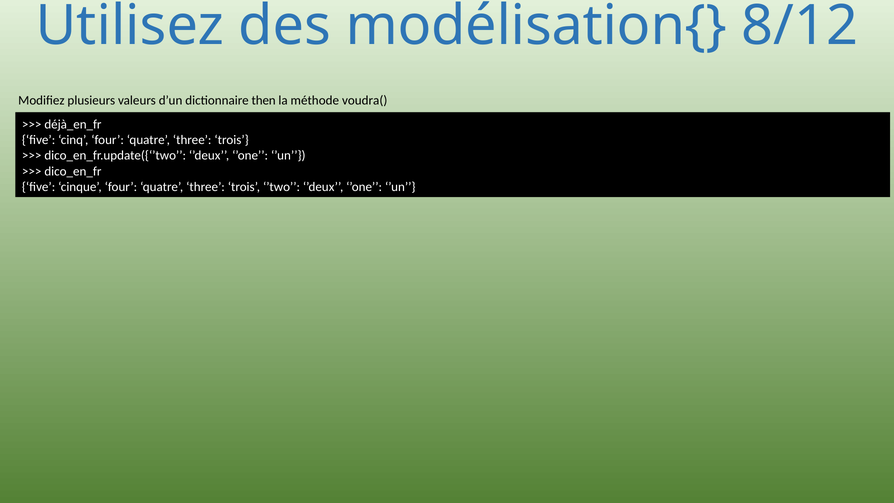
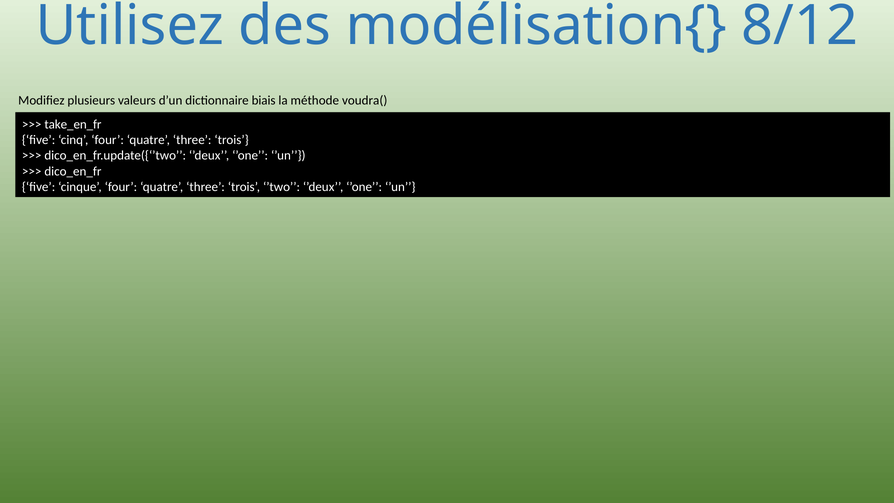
then: then -> biais (264, 100)
déjà_en_fr: déjà_en_fr -> take_en_fr (73, 124)
